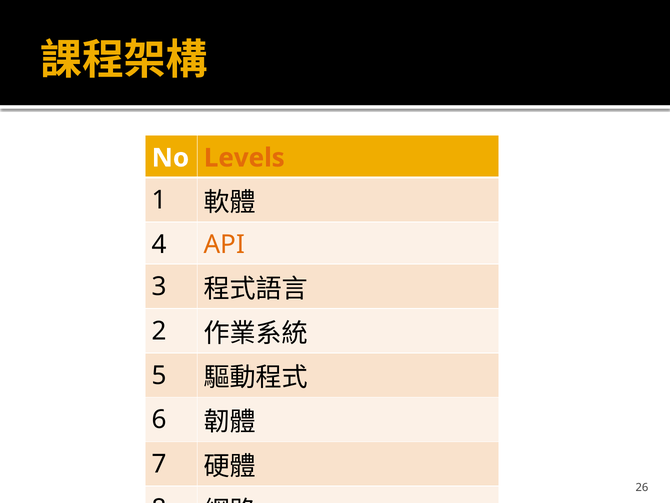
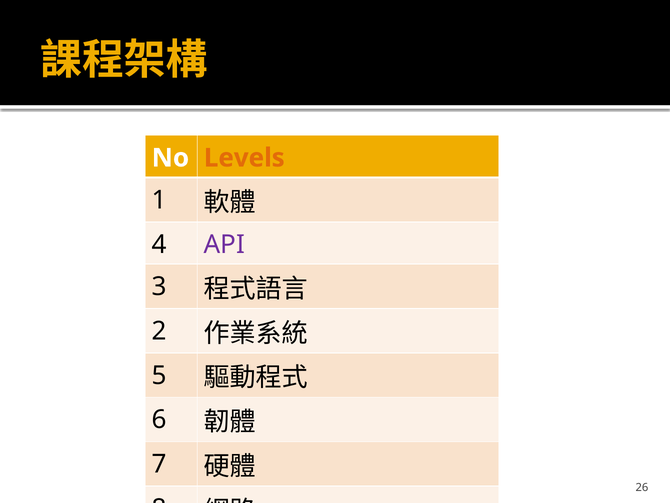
API colour: orange -> purple (224, 244)
